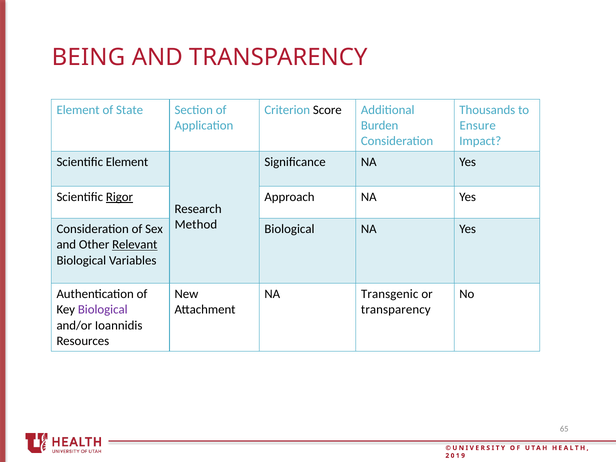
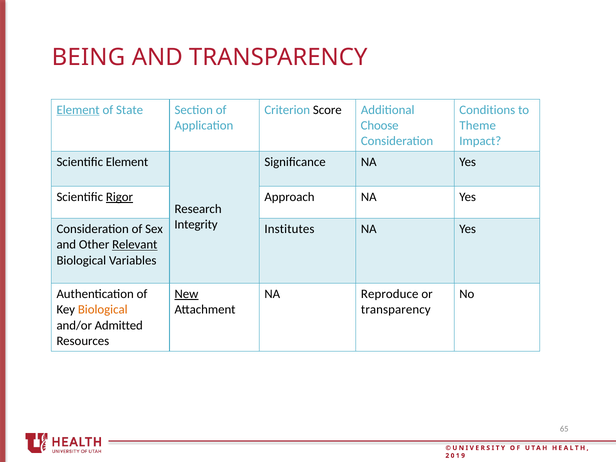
Element underline: none -> present (78, 110)
Thousands: Thousands -> Conditions (487, 110)
Burden: Burden -> Choose (380, 125)
Ensure: Ensure -> Theme (478, 125)
Method: Method -> Integrity (196, 225)
Biological: Biological -> Institutes (289, 229)
New underline: none -> present (186, 294)
Transgenic: Transgenic -> Reproduce (390, 294)
Biological colour: purple -> orange (103, 310)
Ioannidis: Ioannidis -> Admitted (119, 325)
